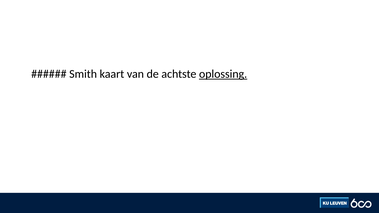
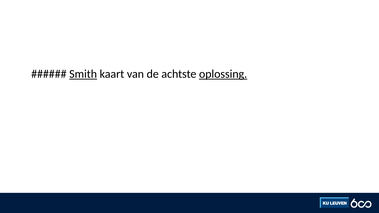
Smith underline: none -> present (83, 74)
